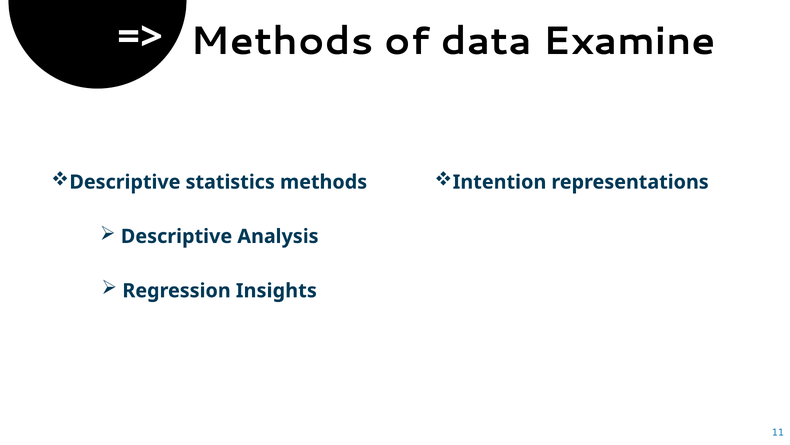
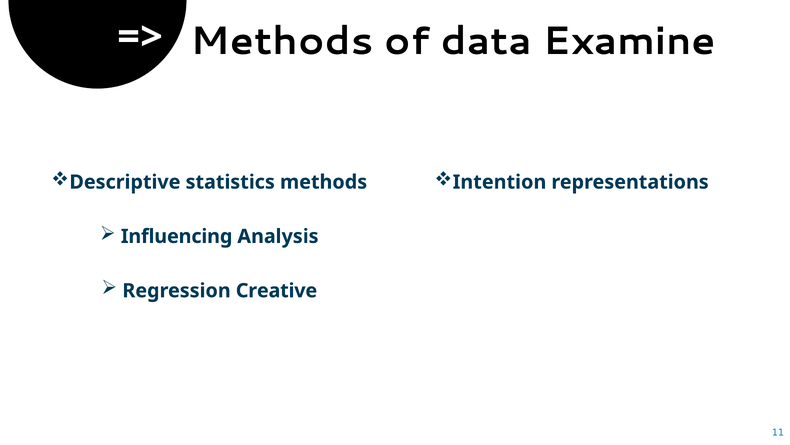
Descriptive: Descriptive -> Influencing (177, 236)
Insights: Insights -> Creative (276, 290)
